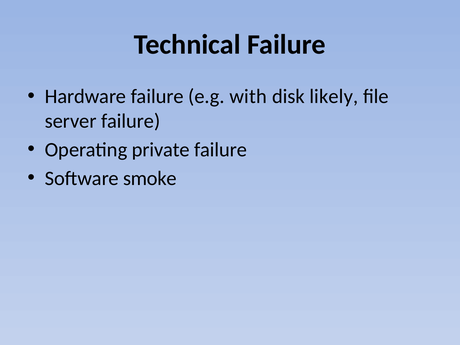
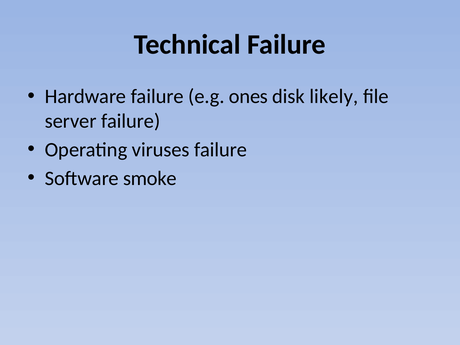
with: with -> ones (248, 96)
private: private -> viruses (161, 150)
